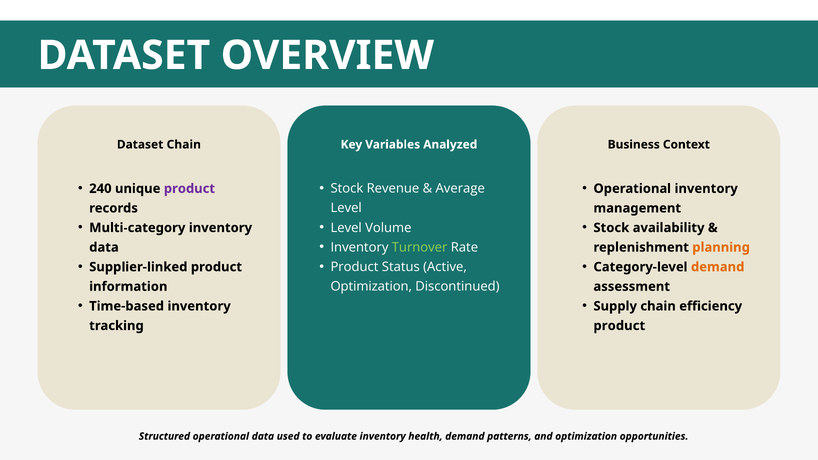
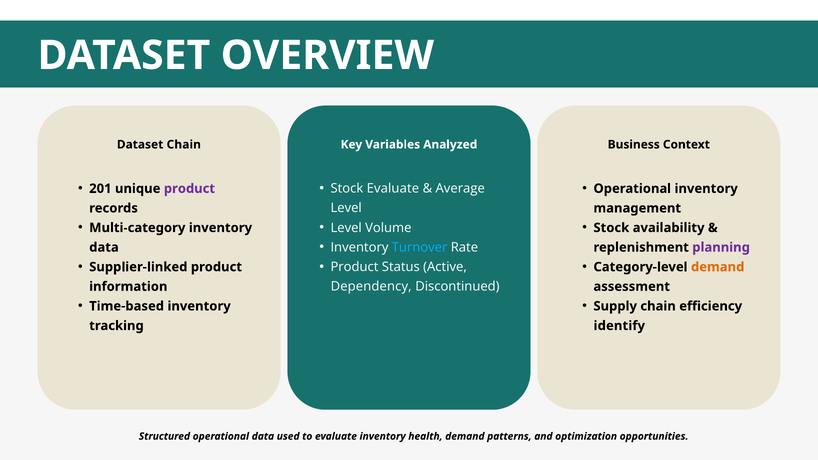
240: 240 -> 201 (100, 189)
Stock Revenue: Revenue -> Evaluate (393, 189)
Turnover colour: light green -> light blue (420, 247)
planning colour: orange -> purple (721, 247)
Optimization: Optimization -> Dependency (371, 287)
product: product -> identify (619, 326)
